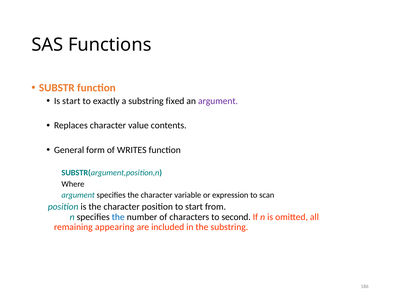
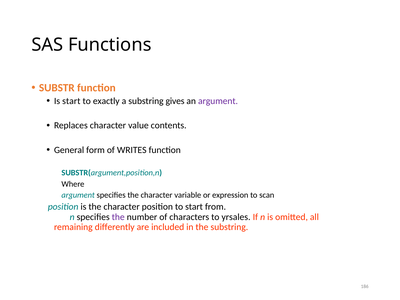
fixed: fixed -> gives (175, 101)
the colour: blue -> purple (118, 217)
second: second -> yrsales (236, 217)
appearing: appearing -> differently (115, 227)
